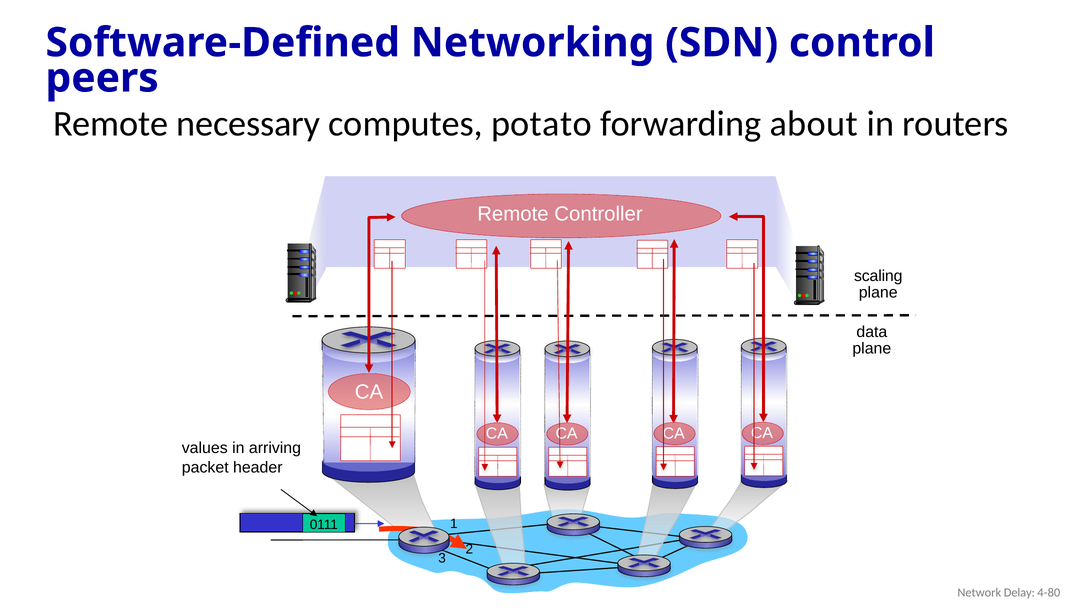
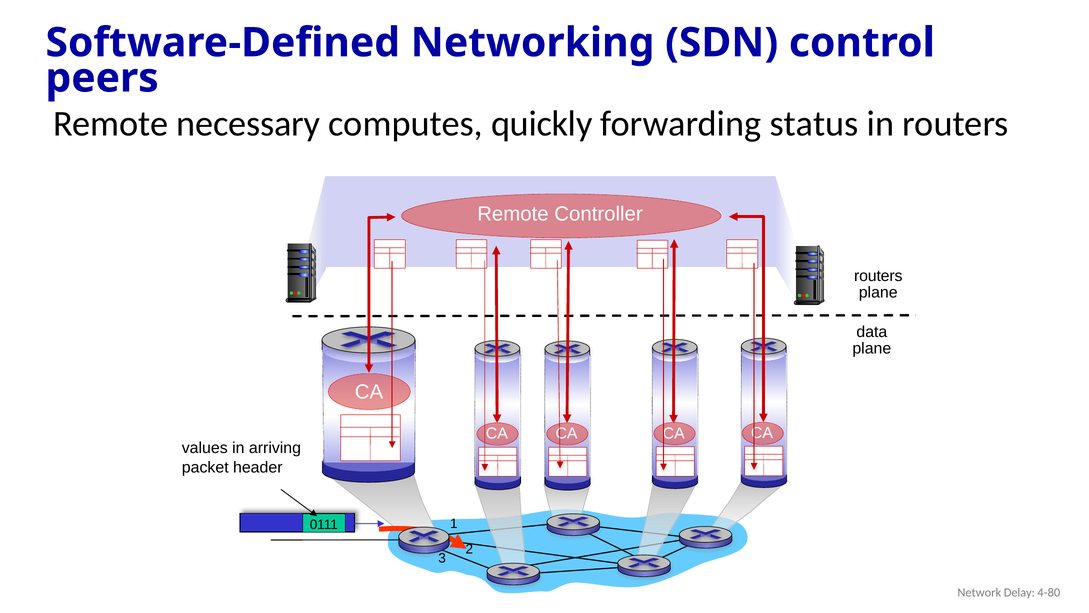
potato: potato -> quickly (542, 123)
about: about -> status (814, 123)
scaling: scaling -> routers (878, 276)
